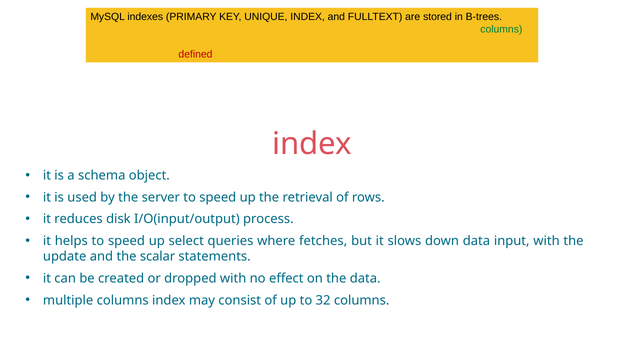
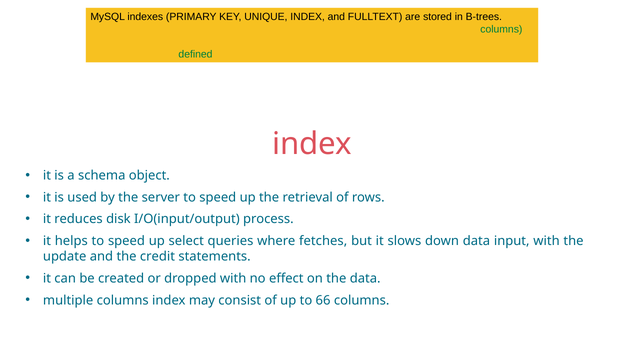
defined colour: red -> green (195, 54)
scalar: scalar -> credit (157, 257)
32: 32 -> 66 (323, 300)
